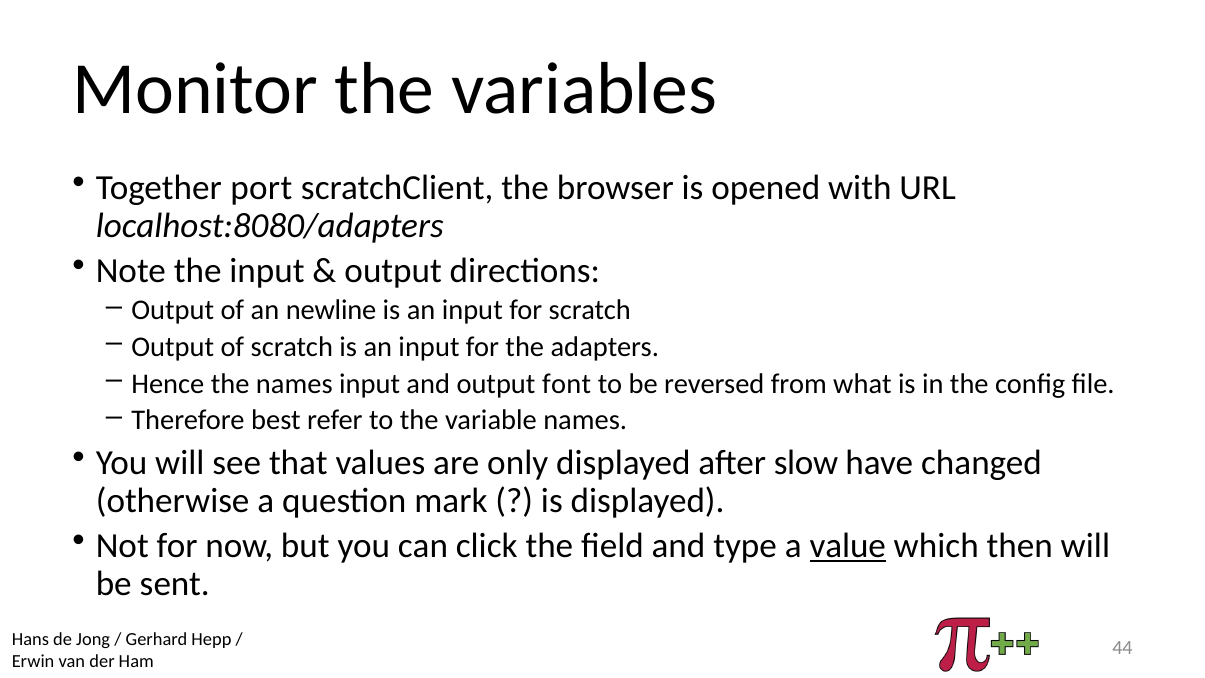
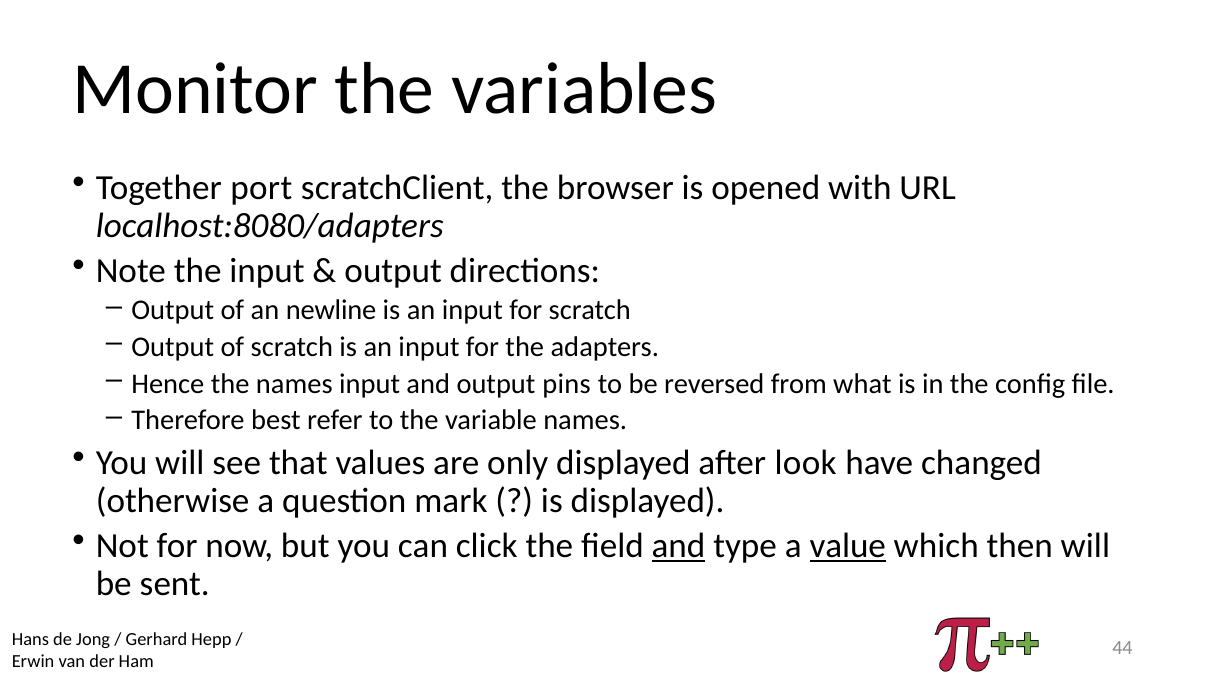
font: font -> pins (567, 384)
slow: slow -> look (806, 463)
and underline: none -> present (679, 546)
